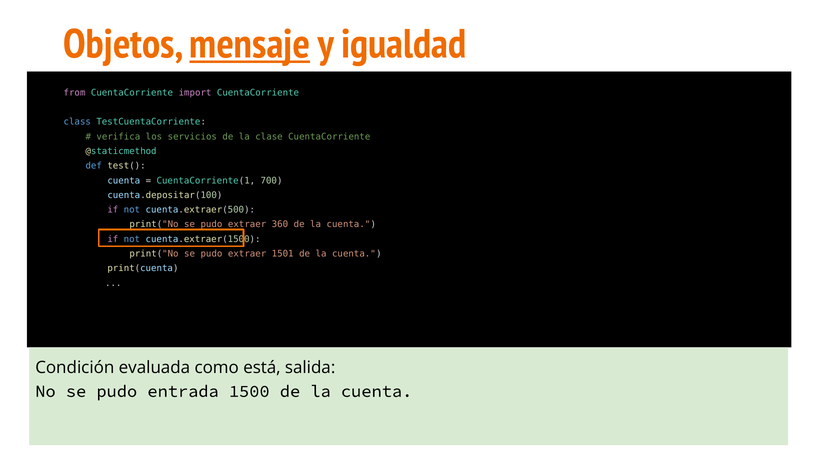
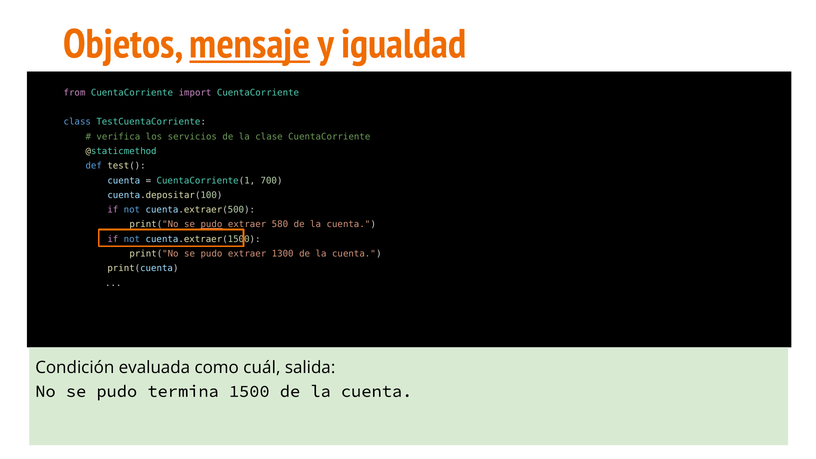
pudo underline: none -> present (211, 224)
360: 360 -> 580 (280, 224)
1501: 1501 -> 1300 (283, 254)
está: está -> cuál (262, 368)
entrada: entrada -> termina (183, 391)
